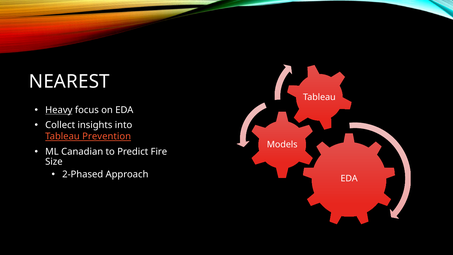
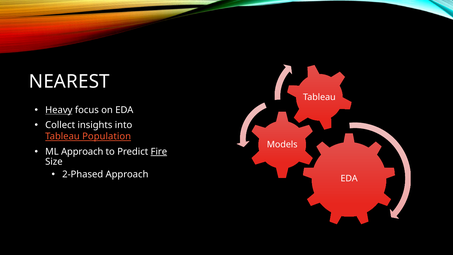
Prevention: Prevention -> Population (107, 136)
ML Canadian: Canadian -> Approach (82, 152)
Fire underline: none -> present (159, 152)
